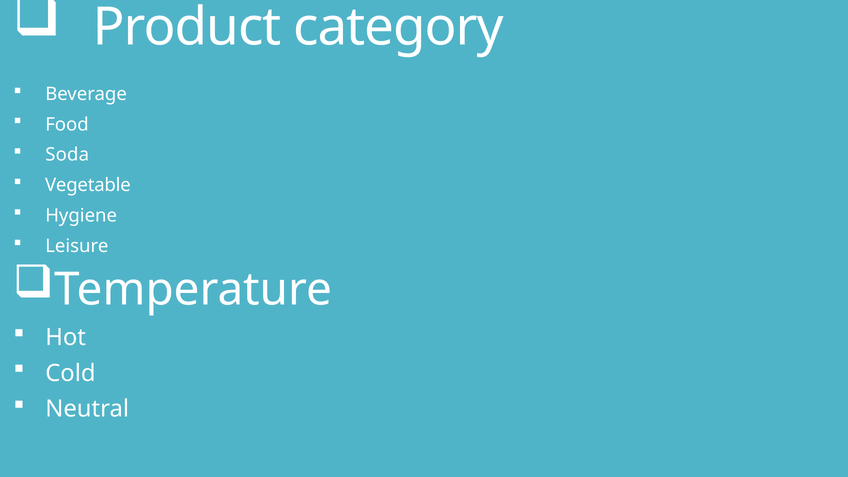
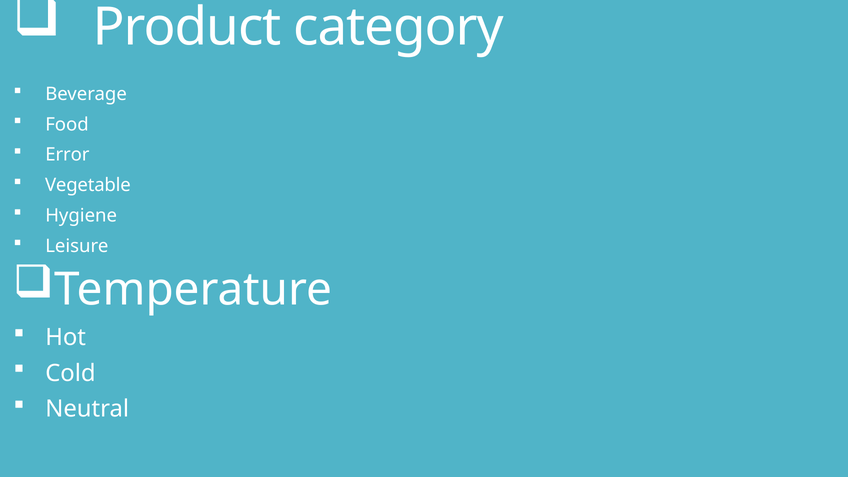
Soda: Soda -> Error (67, 155)
